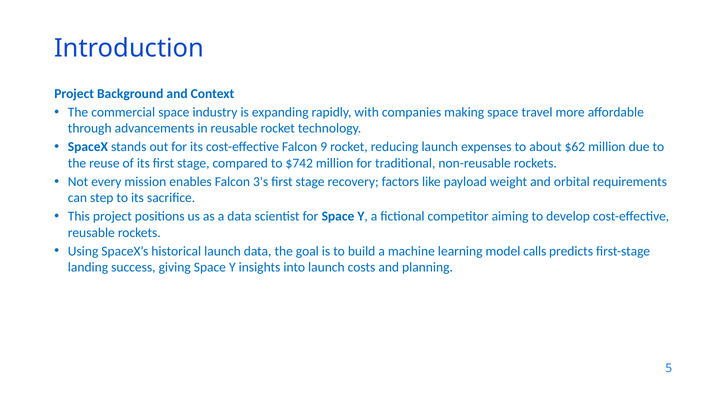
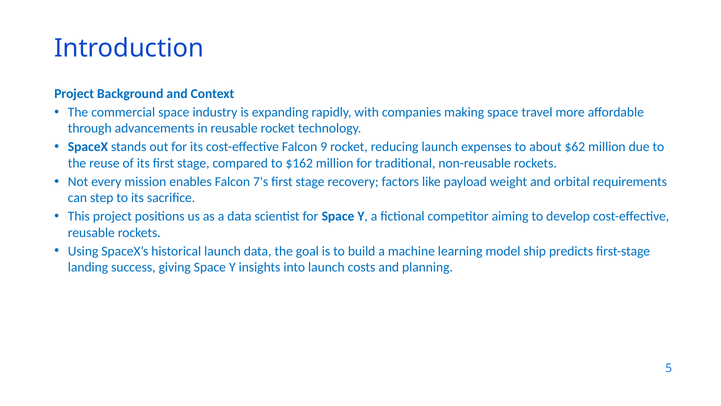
$742: $742 -> $162 (299, 163)
3's: 3's -> 7's (261, 182)
calls: calls -> ship (535, 251)
